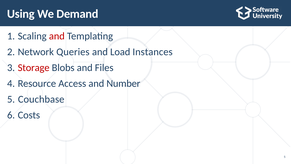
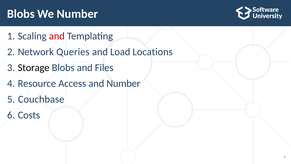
Using: Using -> Blobs (21, 14)
We Demand: Demand -> Number (77, 14)
Instances: Instances -> Locations (153, 52)
Storage colour: red -> black (34, 68)
